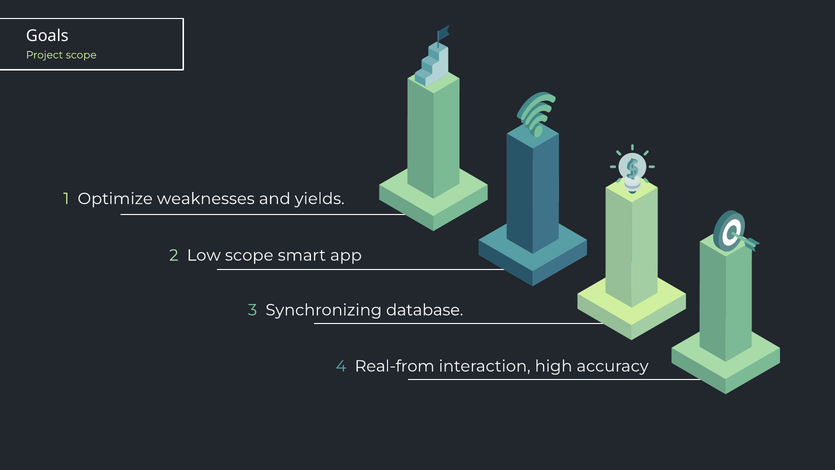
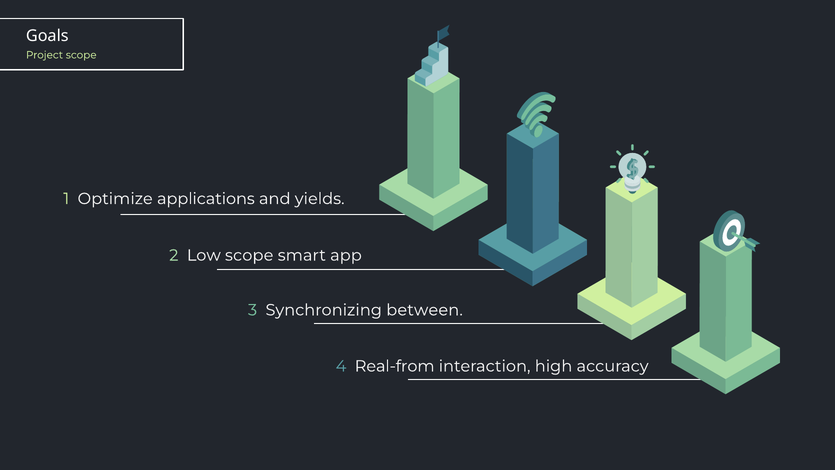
weaknesses: weaknesses -> applications (206, 199)
database: database -> between (425, 310)
